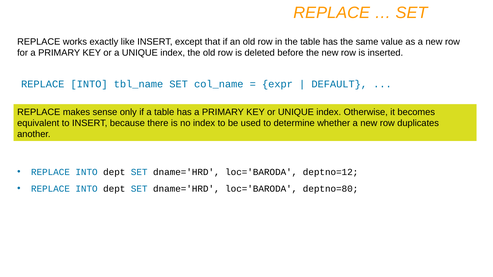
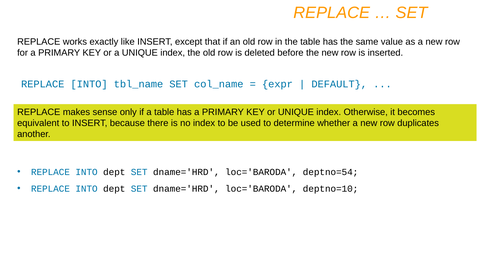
deptno=12: deptno=12 -> deptno=54 (331, 172)
deptno=80: deptno=80 -> deptno=10 (331, 189)
